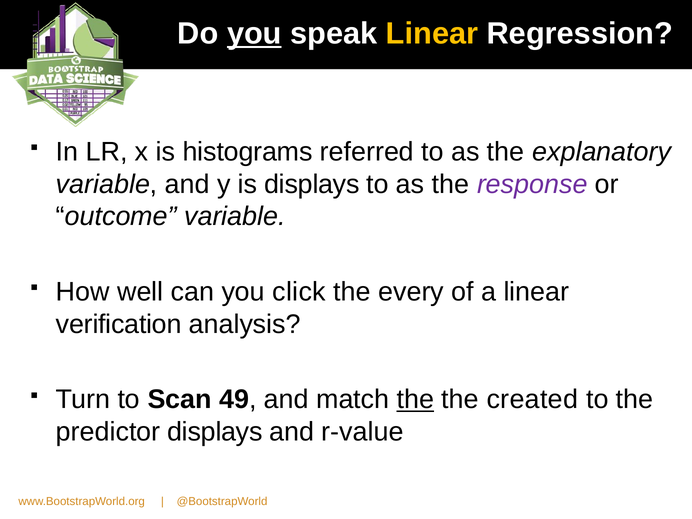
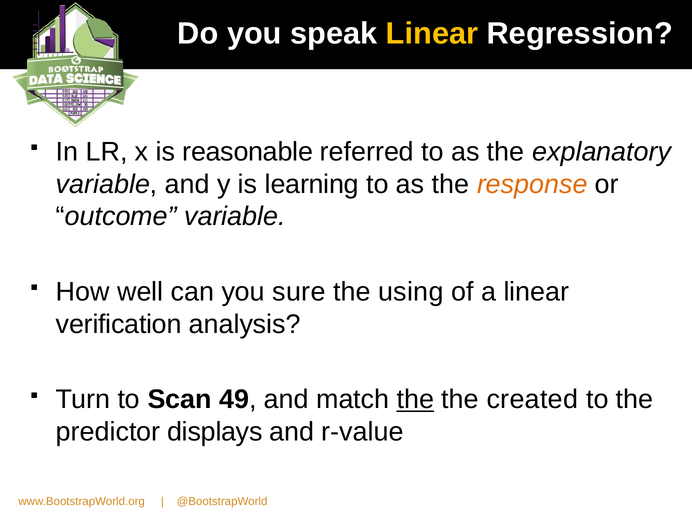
you underline: present -> none (254, 34)
histograms: histograms -> reasonable (248, 152)
is displays: displays -> learning (312, 184)
response colour: purple -> orange (532, 184)
click: click -> sure (299, 292)
every: every -> using (411, 292)
